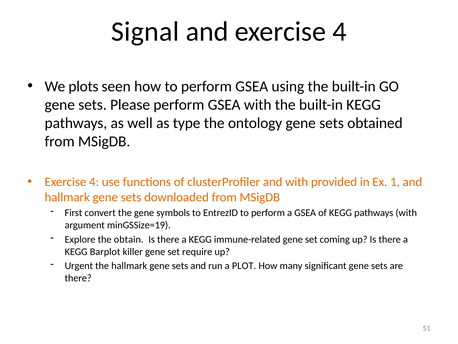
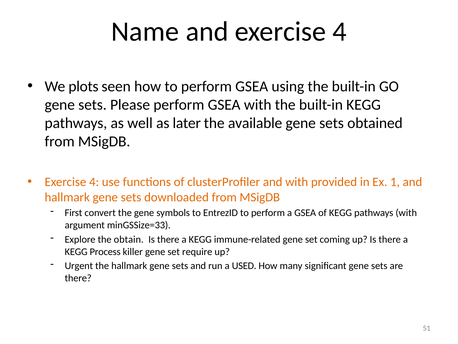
Signal: Signal -> Name (145, 32)
type: type -> later (187, 123)
ontology: ontology -> available (255, 123)
minGSSize=19: minGSSize=19 -> minGSSize=33 (139, 225)
Barplot: Barplot -> Process (105, 251)
PLOT: PLOT -> USED (244, 266)
